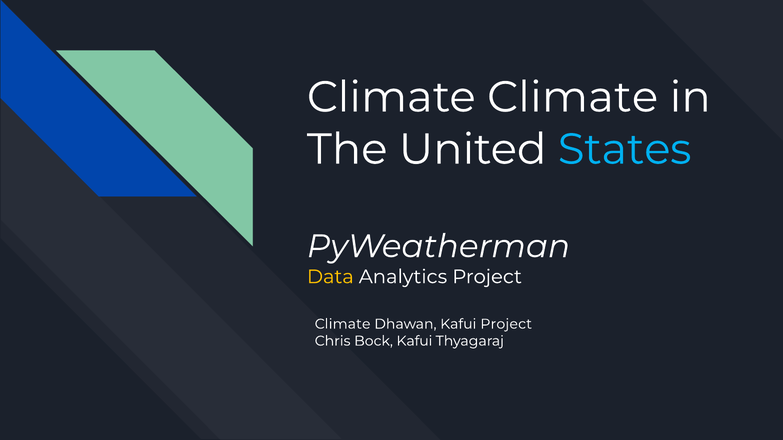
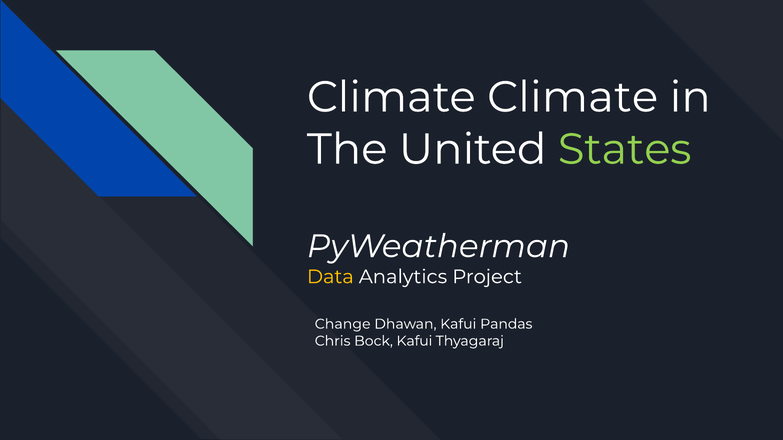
States colour: light blue -> light green (625, 150)
Climate: Climate -> Change (343, 324)
Kafui Project: Project -> Pandas (506, 324)
